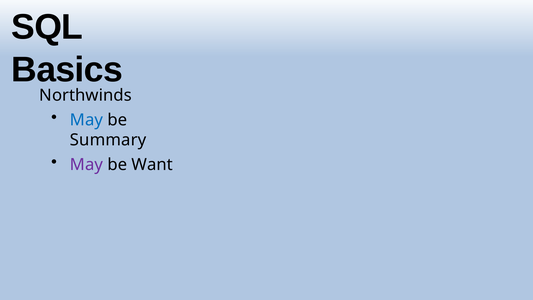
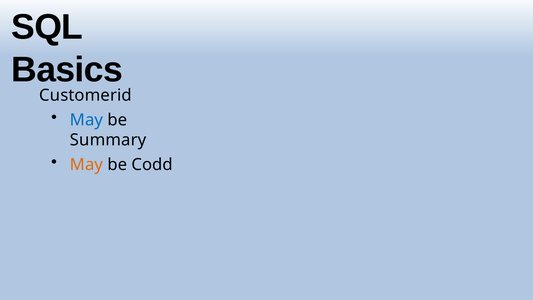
Northwinds: Northwinds -> Customerid (86, 95)
May colour: purple -> orange (86, 165)
Want: Want -> Codd (152, 165)
